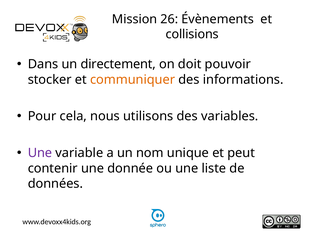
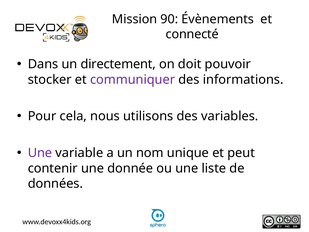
26: 26 -> 90 (169, 19)
collisions: collisions -> connecté (192, 34)
communiquer colour: orange -> purple (133, 79)
